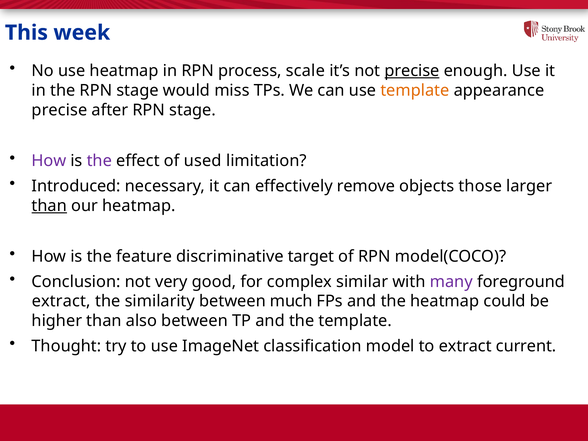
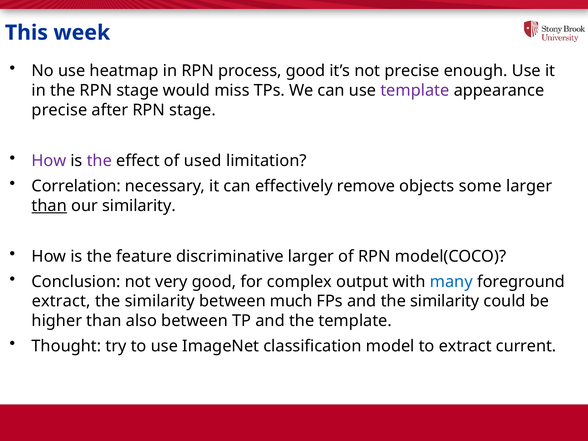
process scale: scale -> good (306, 71)
precise underline: present -> none (412, 71)
template colour: orange -> purple (415, 90)
Introduced: Introduced -> Correlation (76, 186)
those: those -> some (480, 186)
our heatmap: heatmap -> similarity (139, 206)
discriminative target: target -> larger (311, 256)
similar: similar -> output (362, 282)
many colour: purple -> blue (451, 282)
and the heatmap: heatmap -> similarity (445, 301)
